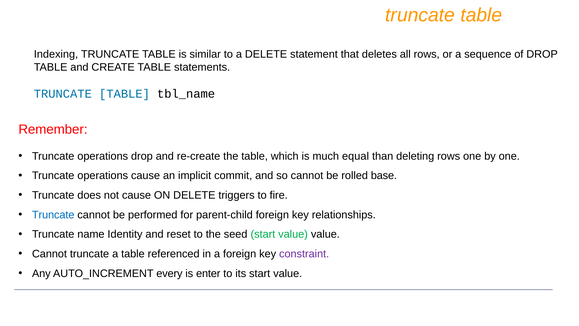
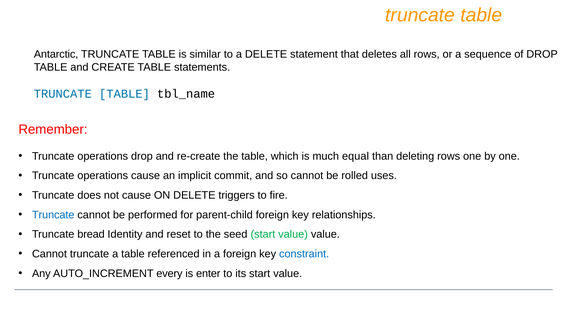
Indexing: Indexing -> Antarctic (56, 54)
base: base -> uses (384, 176)
name: name -> bread (91, 234)
constraint colour: purple -> blue (304, 254)
